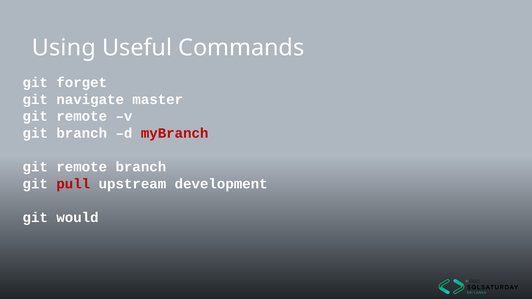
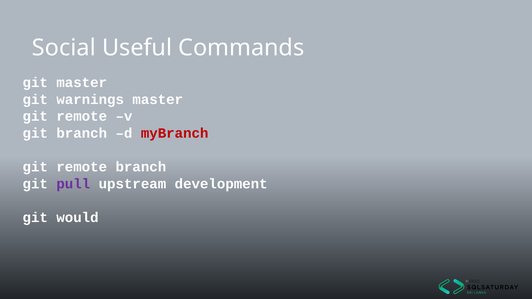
Using: Using -> Social (64, 48)
git forget: forget -> master (82, 83)
navigate: navigate -> warnings (90, 99)
pull colour: red -> purple (73, 184)
